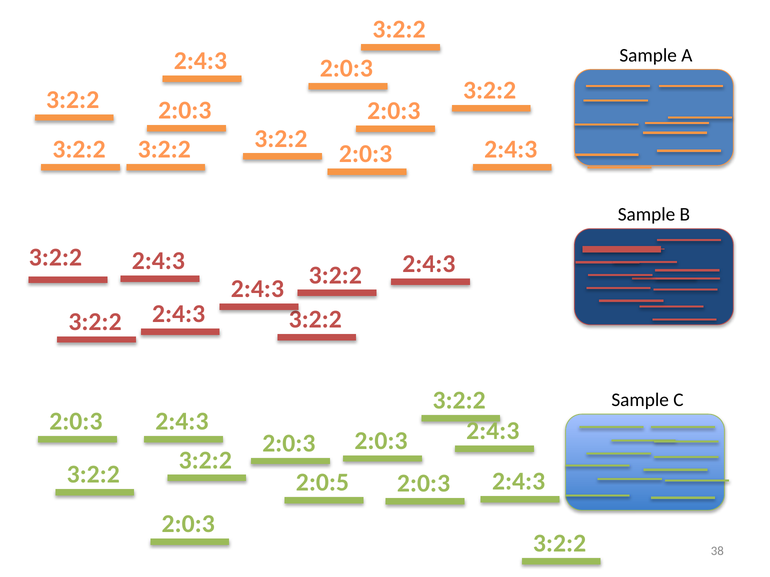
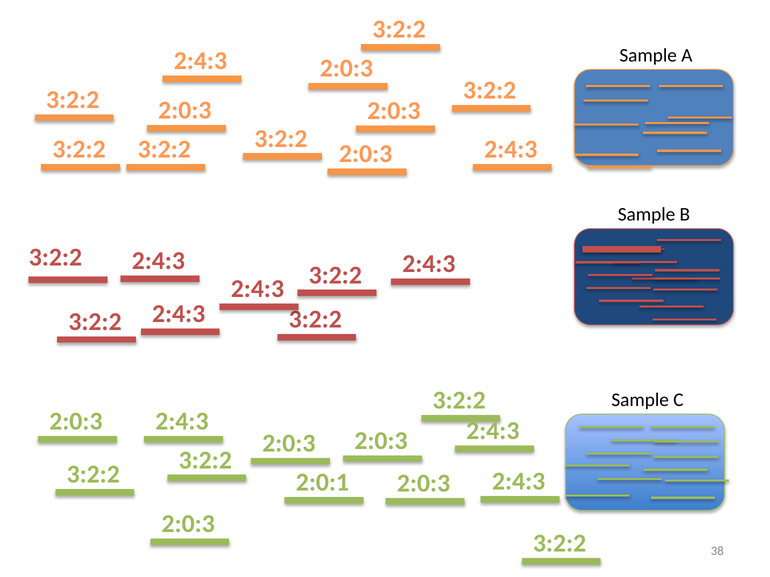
2:0:5: 2:0:5 -> 2:0:1 (322, 483)
